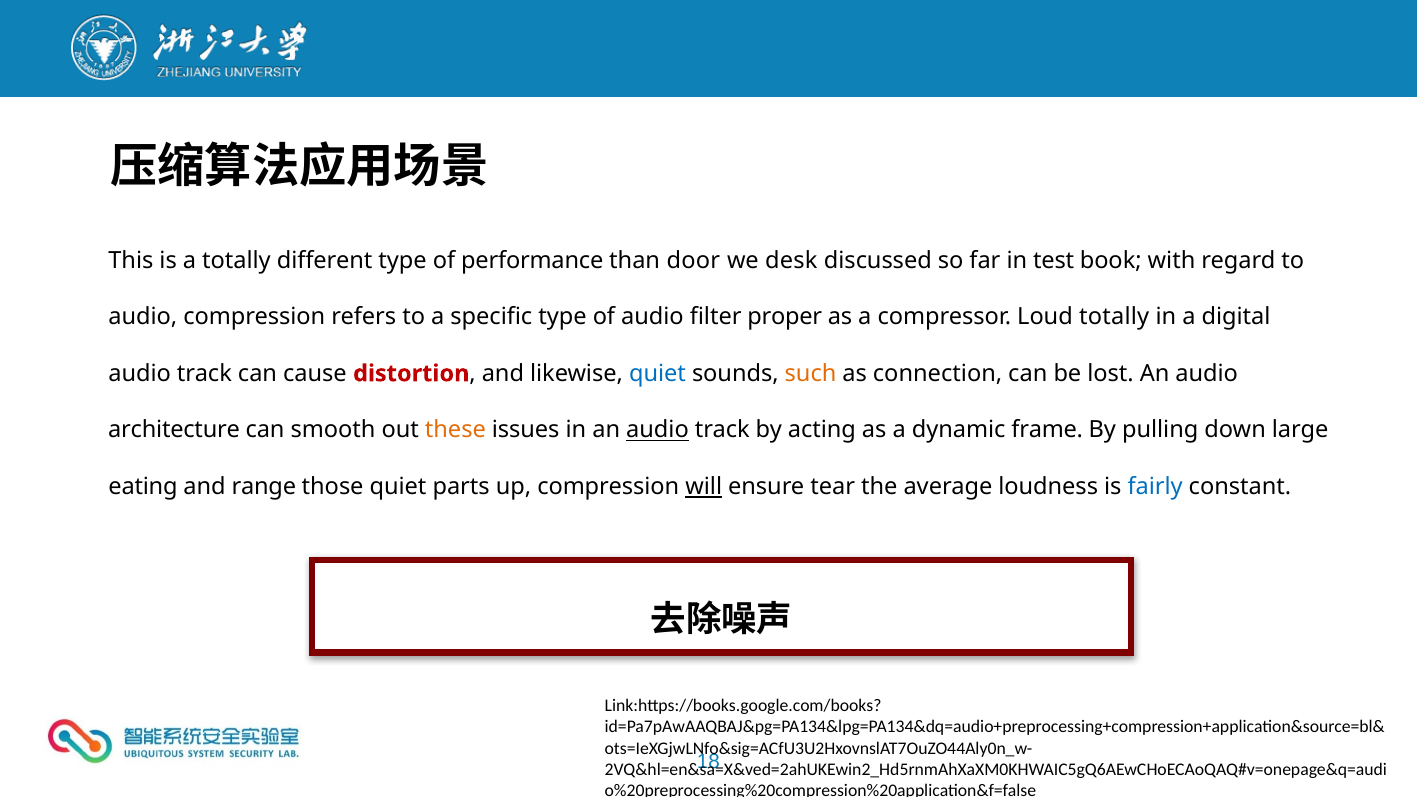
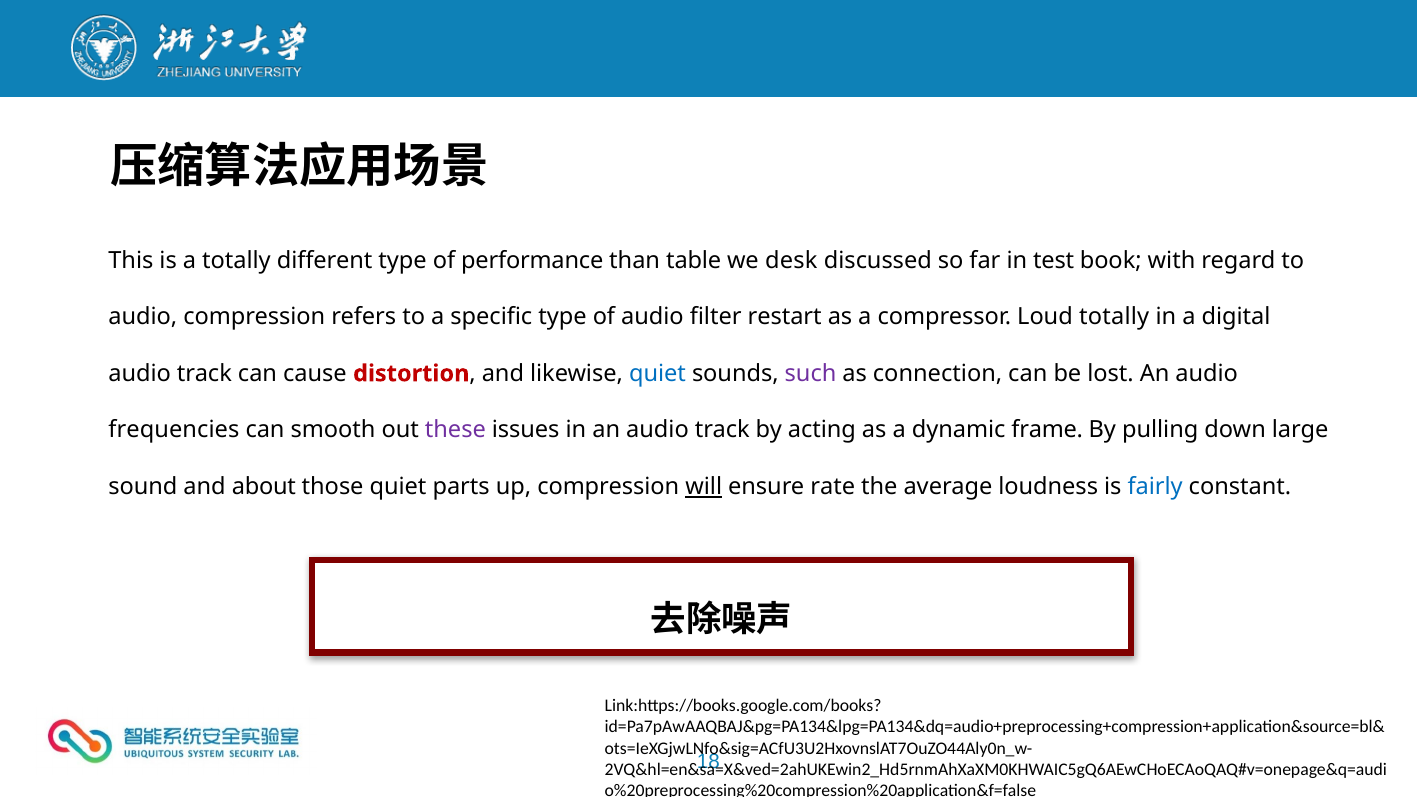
door: door -> table (694, 260)
proper: proper -> restart (785, 317)
such colour: orange -> purple (811, 374)
architecture: architecture -> frequencies (174, 430)
these colour: orange -> purple (455, 430)
audio underline: present -> none (658, 430)
eating: eating -> sound (143, 487)
range: range -> about (264, 487)
tear: tear -> rate (833, 487)
